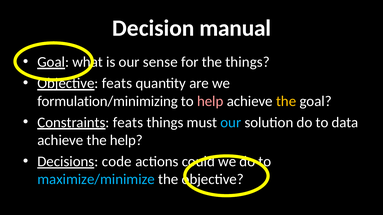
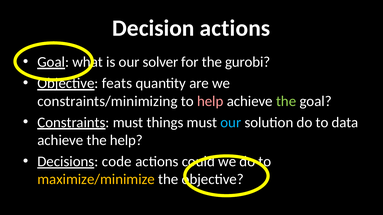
Decision manual: manual -> actions (235, 28)
sense: sense -> solver (160, 62)
the things: things -> gurobi (248, 62)
formulation/minimizing: formulation/minimizing -> constraints/minimizing (107, 101)
the colour: yellow -> light green (286, 101)
Constraints feats: feats -> must (128, 123)
maximize/minimize colour: light blue -> yellow (96, 180)
